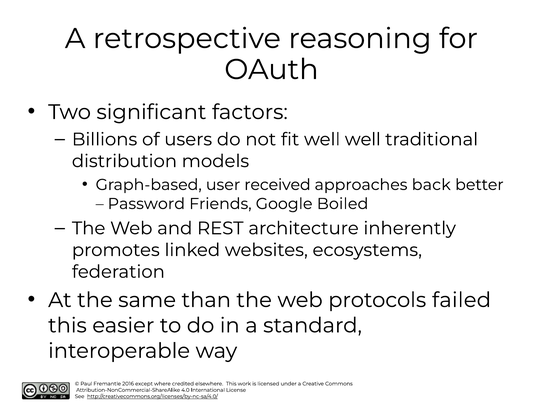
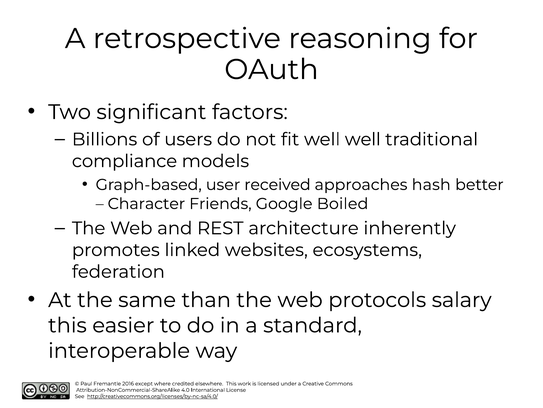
distribution: distribution -> compliance (125, 161)
back: back -> hash (431, 184)
Password: Password -> Character (146, 203)
failed: failed -> salary (462, 300)
